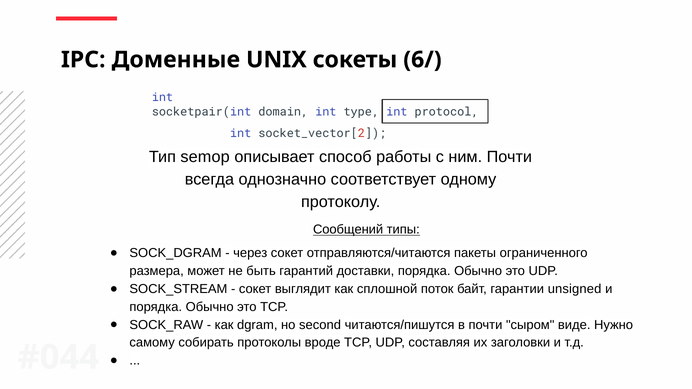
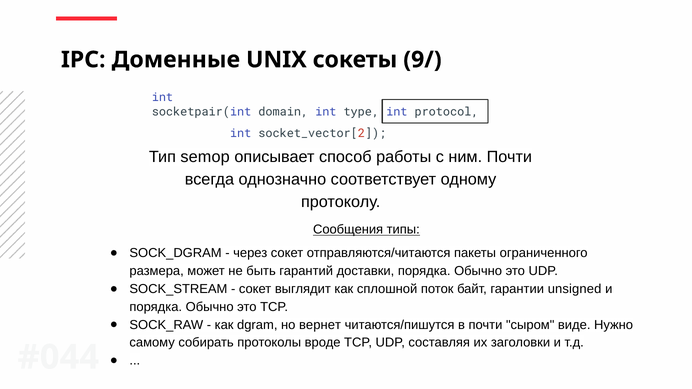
6/: 6/ -> 9/ (422, 60)
Сообщений: Сообщений -> Сообщения (348, 230)
second: second -> вернет (320, 325)
